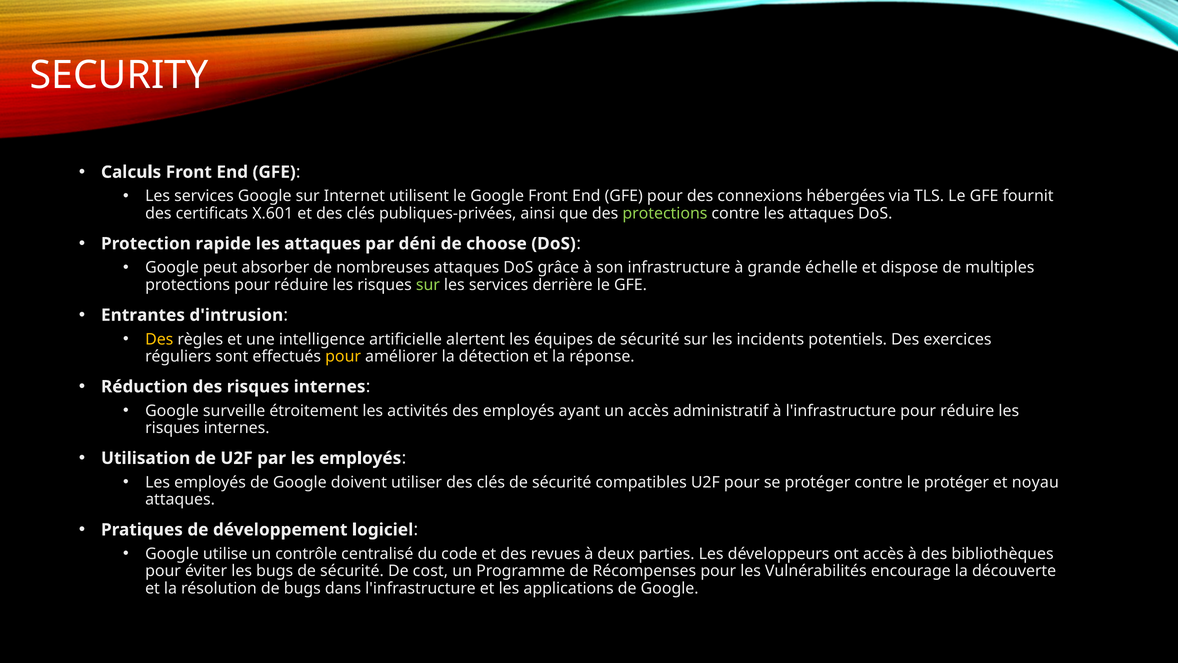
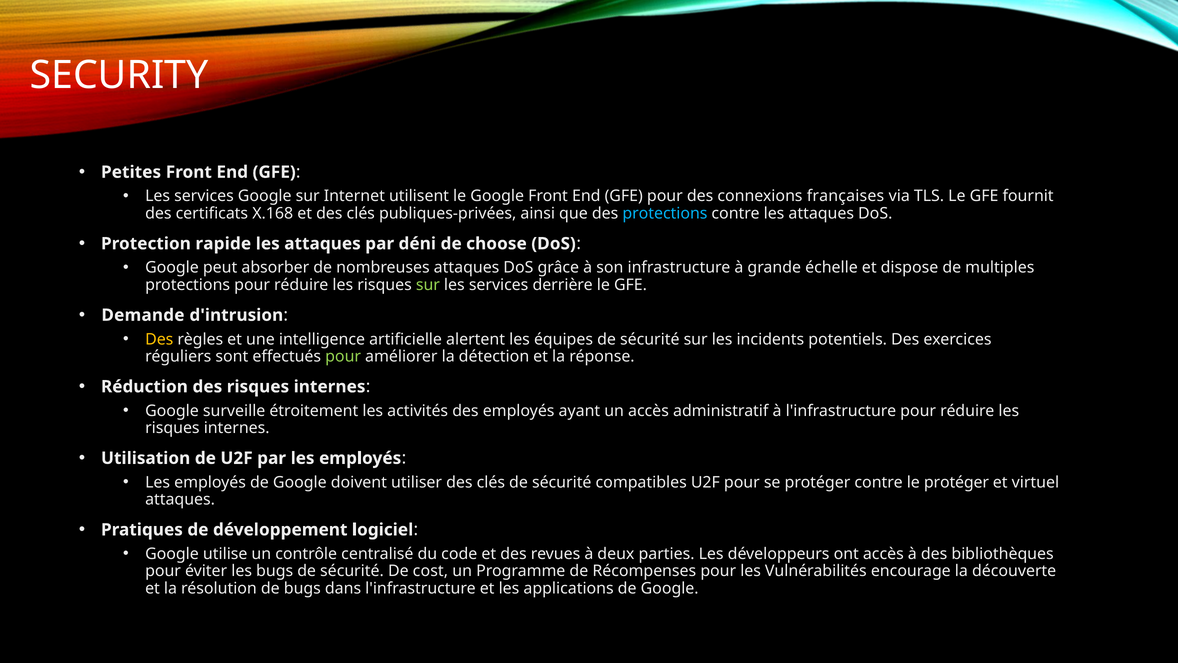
Calculs: Calculs -> Petites (131, 172)
hébergées: hébergées -> françaises (846, 196)
X.601: X.601 -> X.168 (273, 213)
protections colour: light green -> light blue (665, 213)
Entrantes: Entrantes -> Demande (143, 315)
pour colour: yellow -> light green (343, 356)
noyau: noyau -> virtuel (1035, 482)
